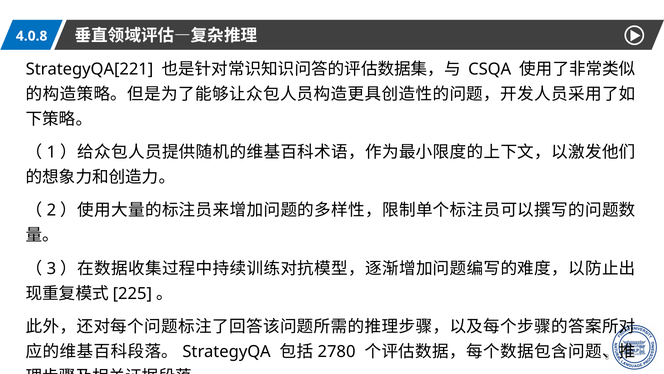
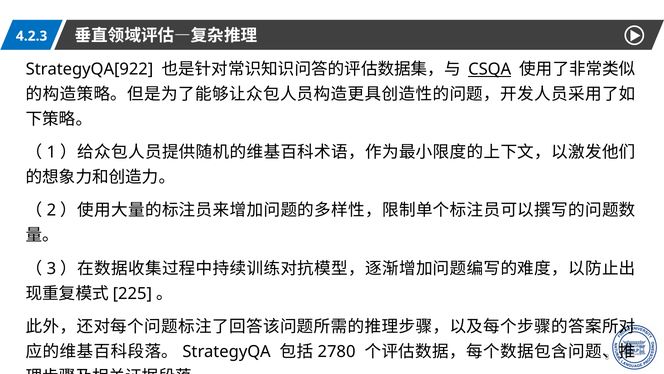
4.0.8: 4.0.8 -> 4.2.3 (32, 36)
StrategyQA[221: StrategyQA[221 -> StrategyQA[922 (90, 69)
CSQA underline: none -> present (490, 69)
